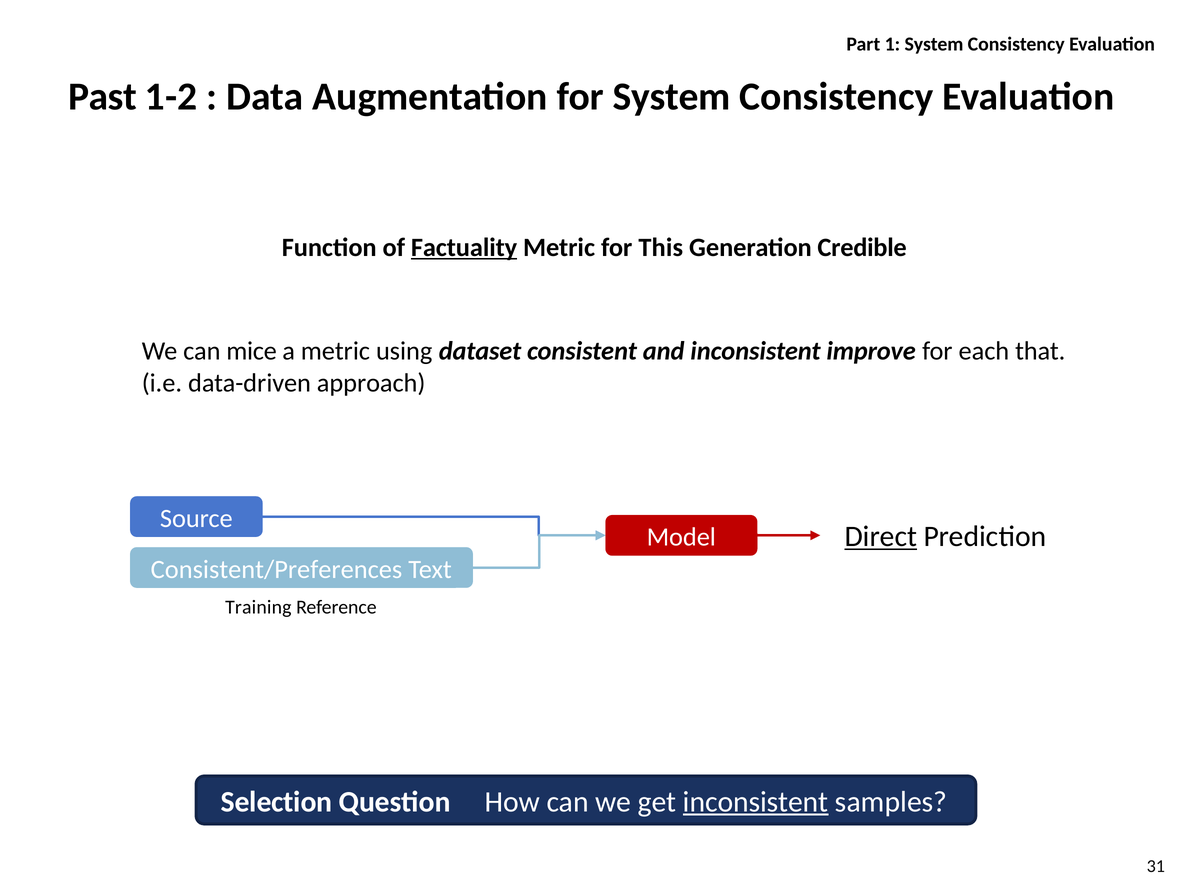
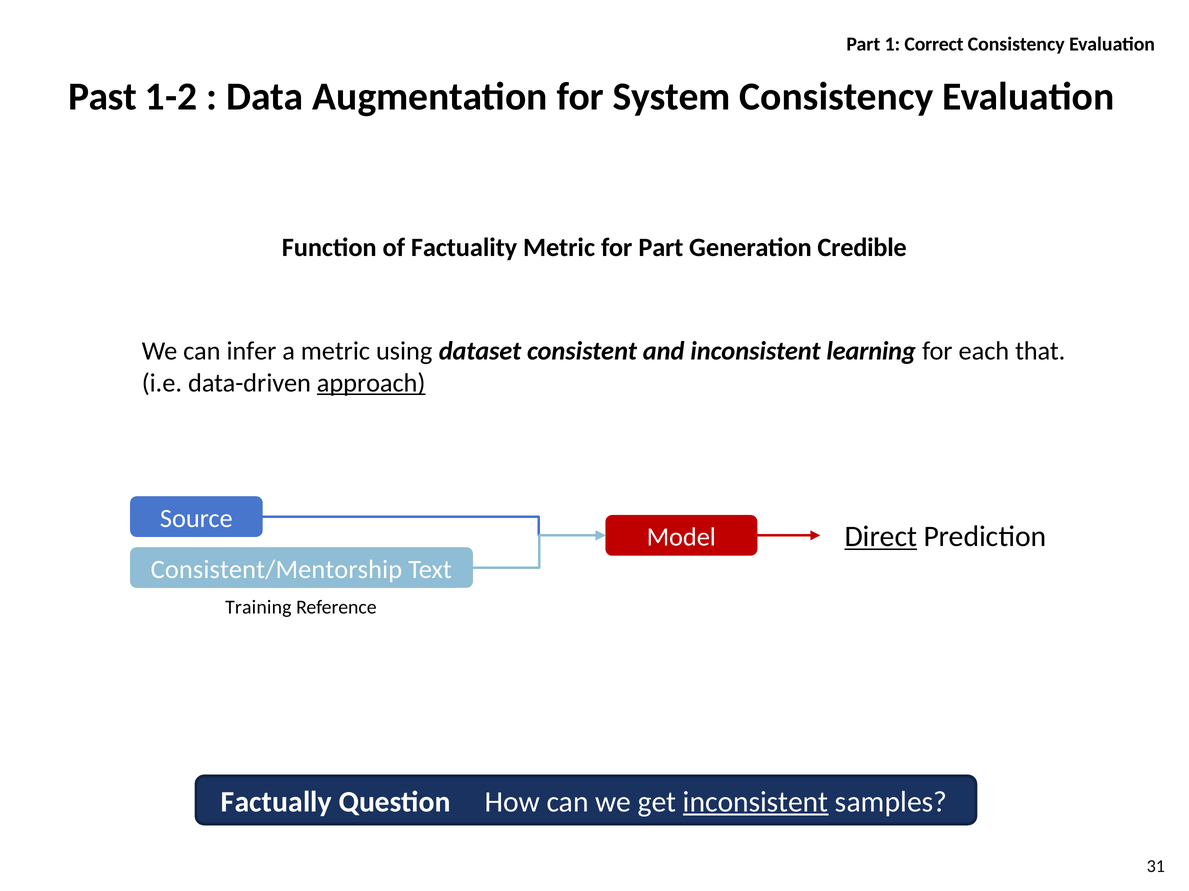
1 System: System -> Correct (934, 44)
Factuality underline: present -> none (464, 248)
for This: This -> Part (661, 248)
mice: mice -> infer (251, 351)
improve: improve -> learning (871, 351)
approach underline: none -> present (371, 383)
Consistent/Preferences: Consistent/Preferences -> Consistent/Mentorship (276, 570)
Selection: Selection -> Factually (276, 802)
